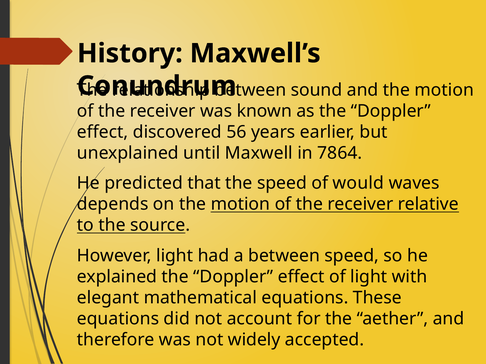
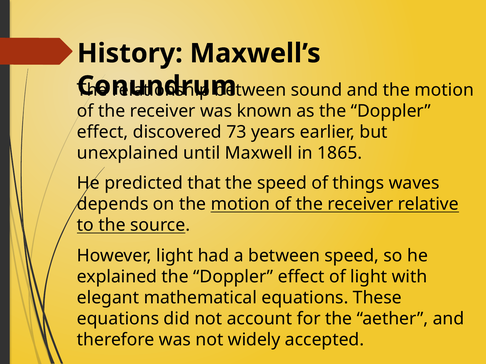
56: 56 -> 73 (236, 132)
7864: 7864 -> 1865 (340, 153)
would: would -> things (358, 183)
